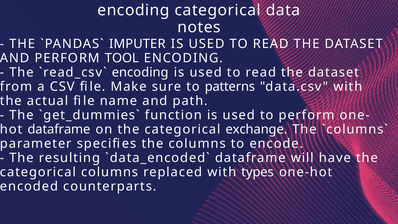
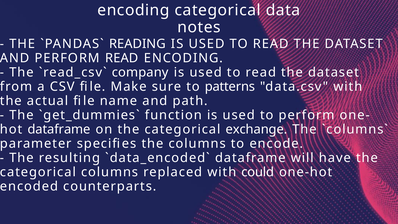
IMPUTER: IMPUTER -> READING (137, 44)
PERFORM TOOL: TOOL -> READ (122, 58)
encoding: encoding -> company (140, 72)
types: types -> could (258, 172)
